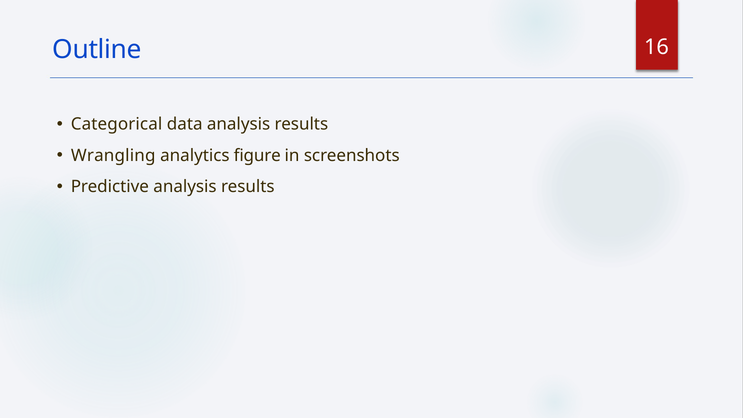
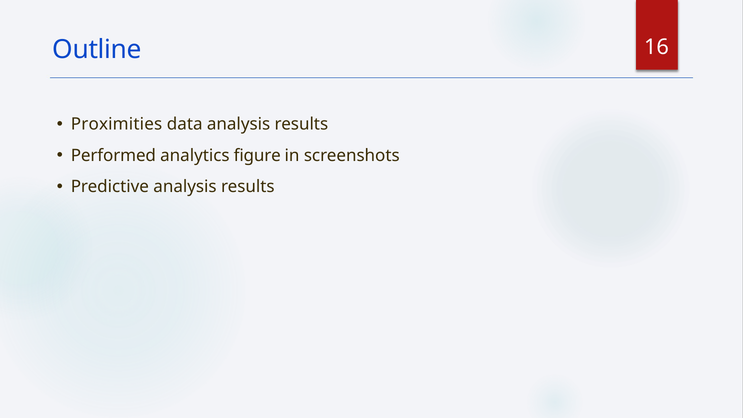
Categorical: Categorical -> Proximities (117, 124)
Wrangling: Wrangling -> Performed (113, 156)
